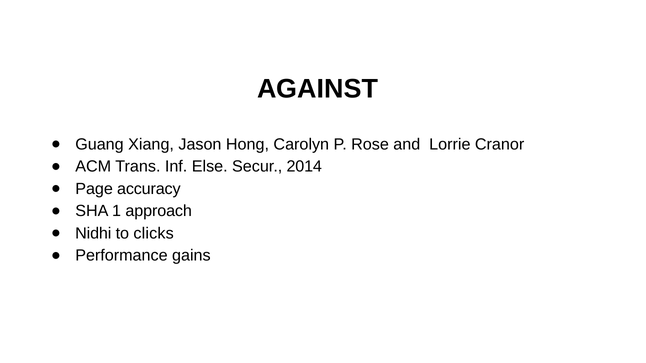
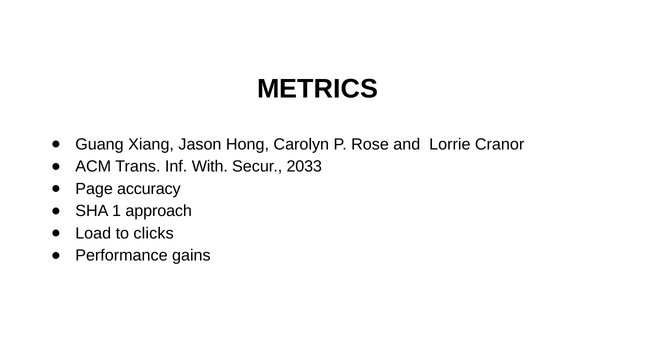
AGAINST: AGAINST -> METRICS (318, 89)
Else: Else -> With (210, 167)
2014: 2014 -> 2033 (304, 167)
Nidhi: Nidhi -> Load (93, 234)
